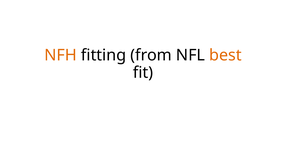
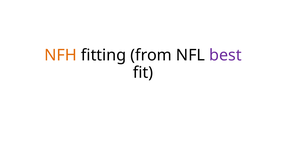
best colour: orange -> purple (225, 55)
